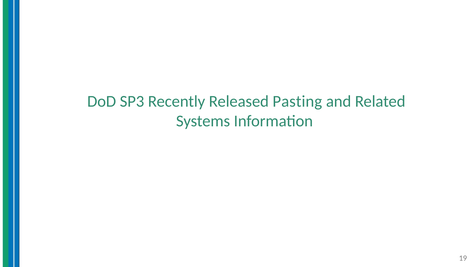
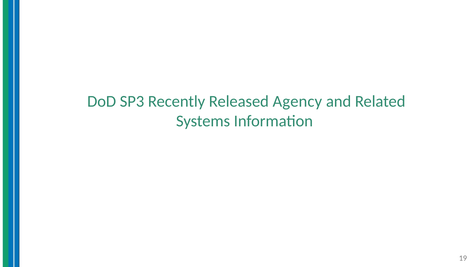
Pasting: Pasting -> Agency (297, 101)
